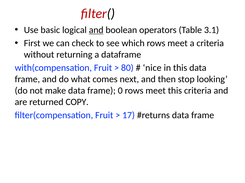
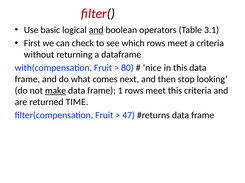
make underline: none -> present (56, 91)
0: 0 -> 1 (120, 91)
COPY: COPY -> TIME (77, 102)
17: 17 -> 47 (129, 116)
